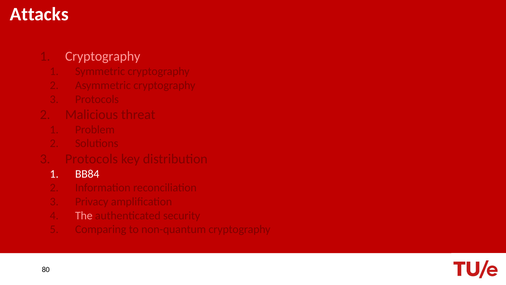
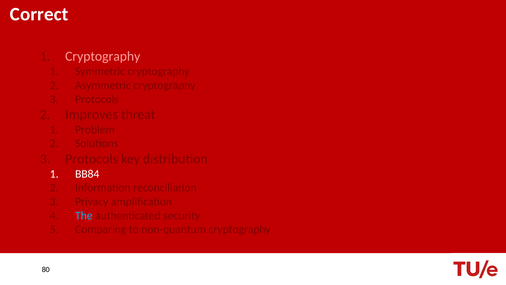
Attacks: Attacks -> Correct (39, 14)
Malicious: Malicious -> Improves (91, 114)
The colour: pink -> light blue (84, 215)
